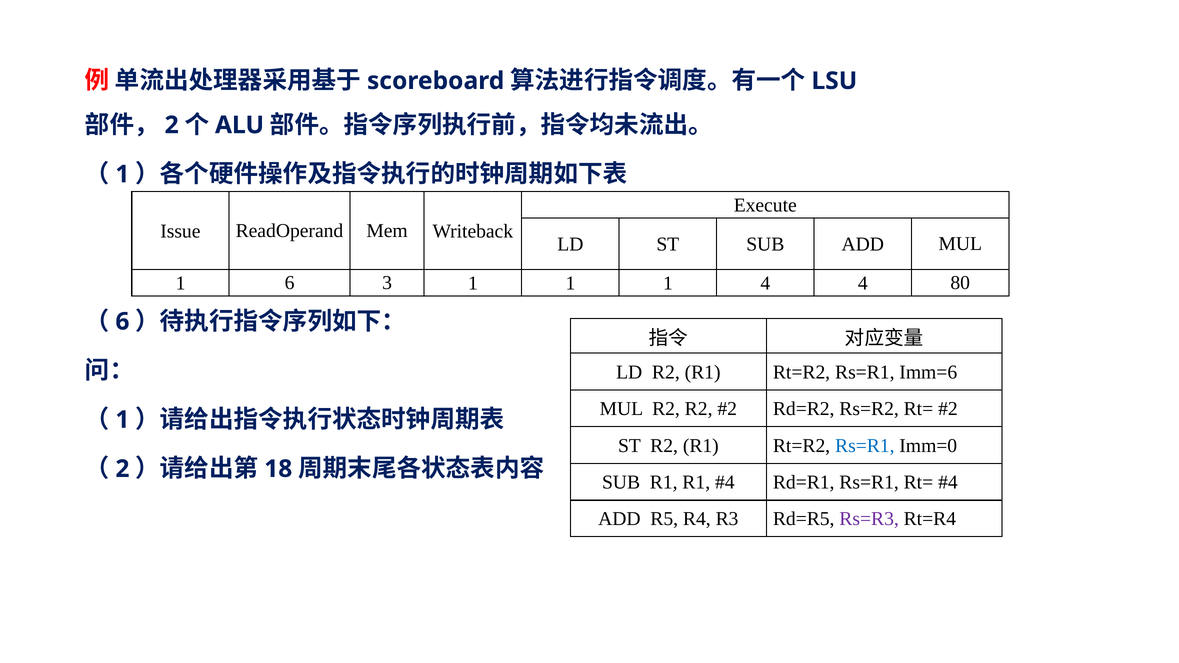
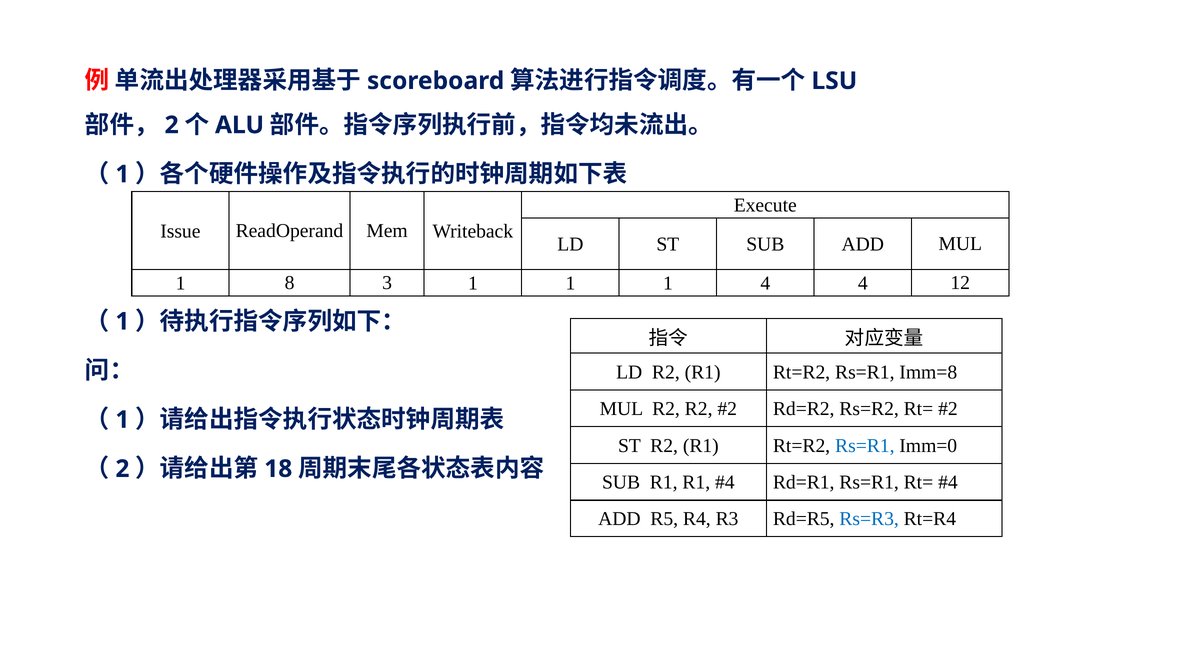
1 6: 6 -> 8 (290, 283)
80: 80 -> 12 (960, 283)
6: 6 -> 1 (122, 322)
Imm=6: Imm=6 -> Imm=8 (928, 372)
Rs=R3 colour: purple -> blue (869, 519)
